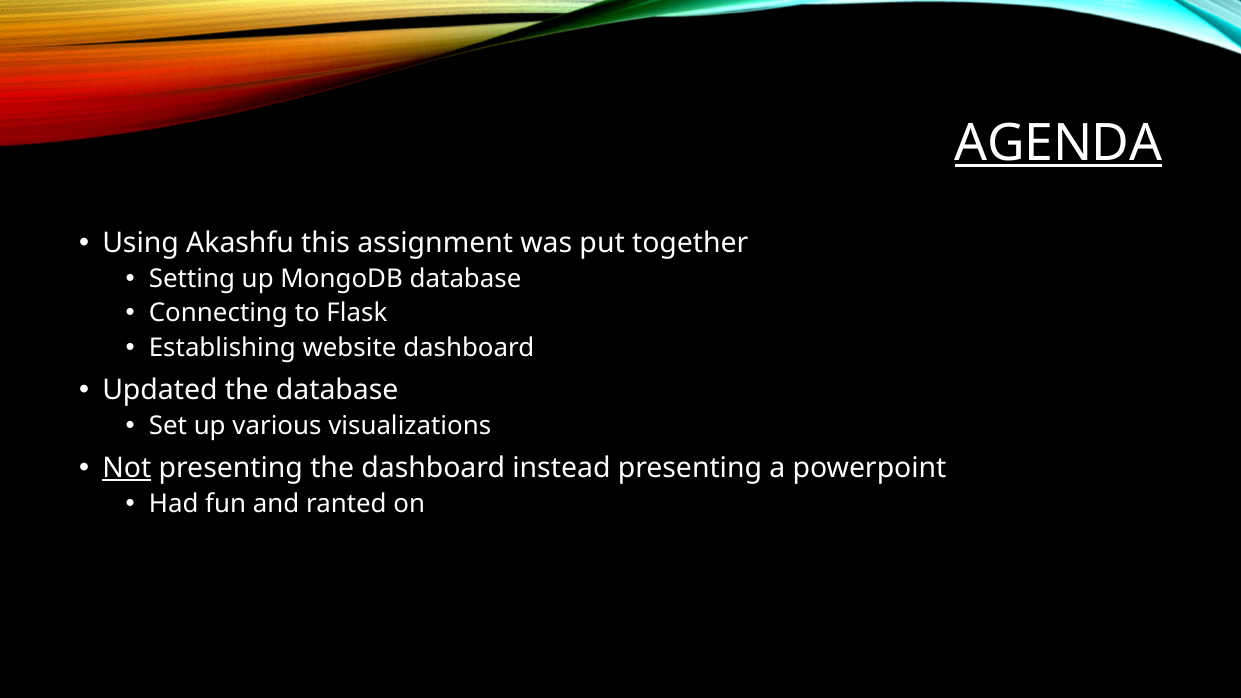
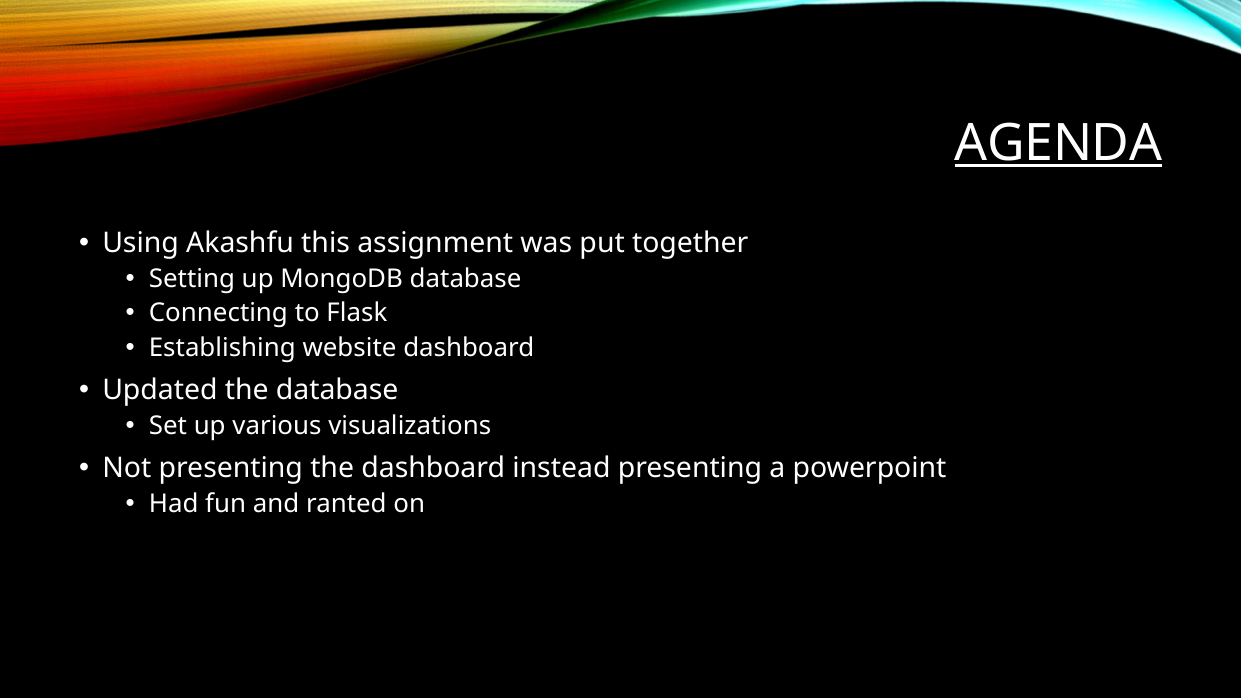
Not underline: present -> none (127, 468)
